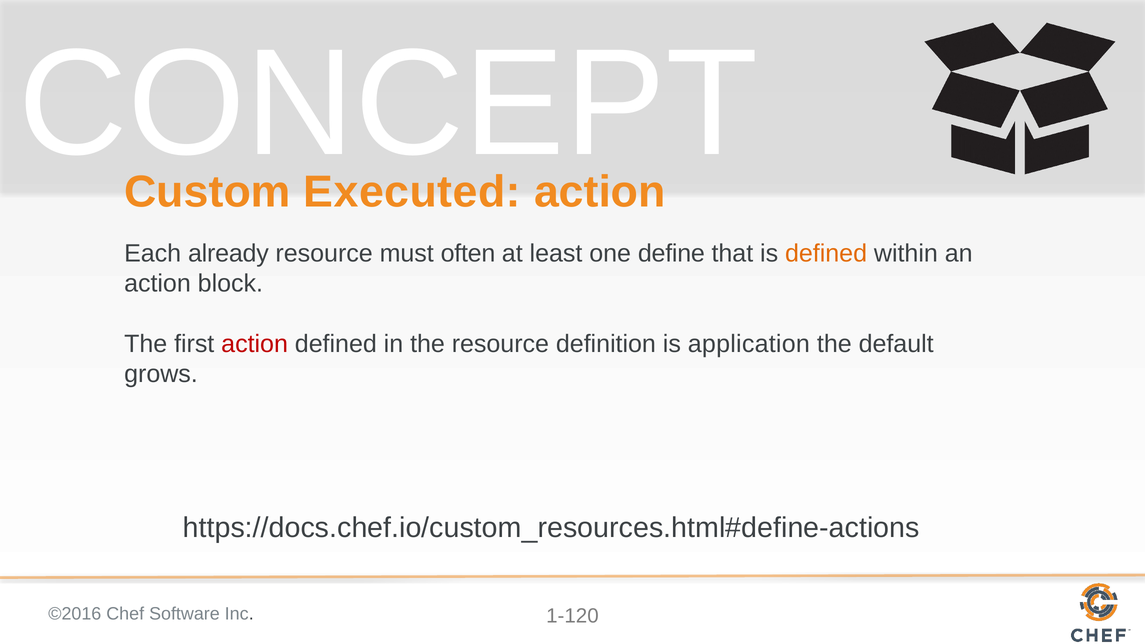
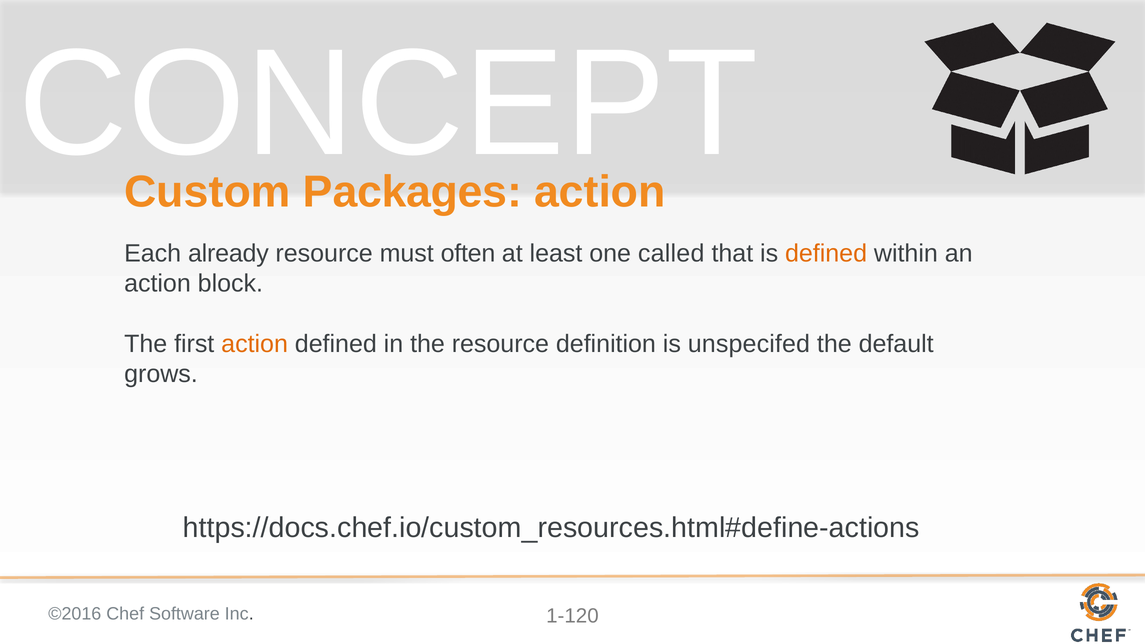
Executed: Executed -> Packages (412, 192)
define: define -> called (671, 254)
action colour: red -> orange (255, 344)
application: application -> unspecifed (749, 344)
